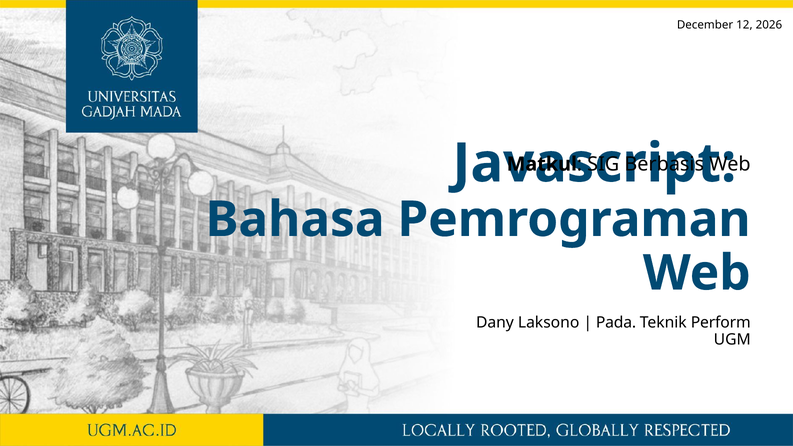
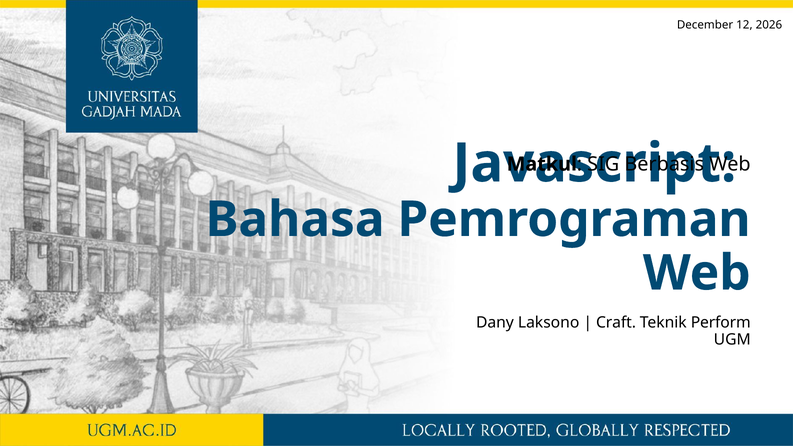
Pada: Pada -> Craft (616, 323)
